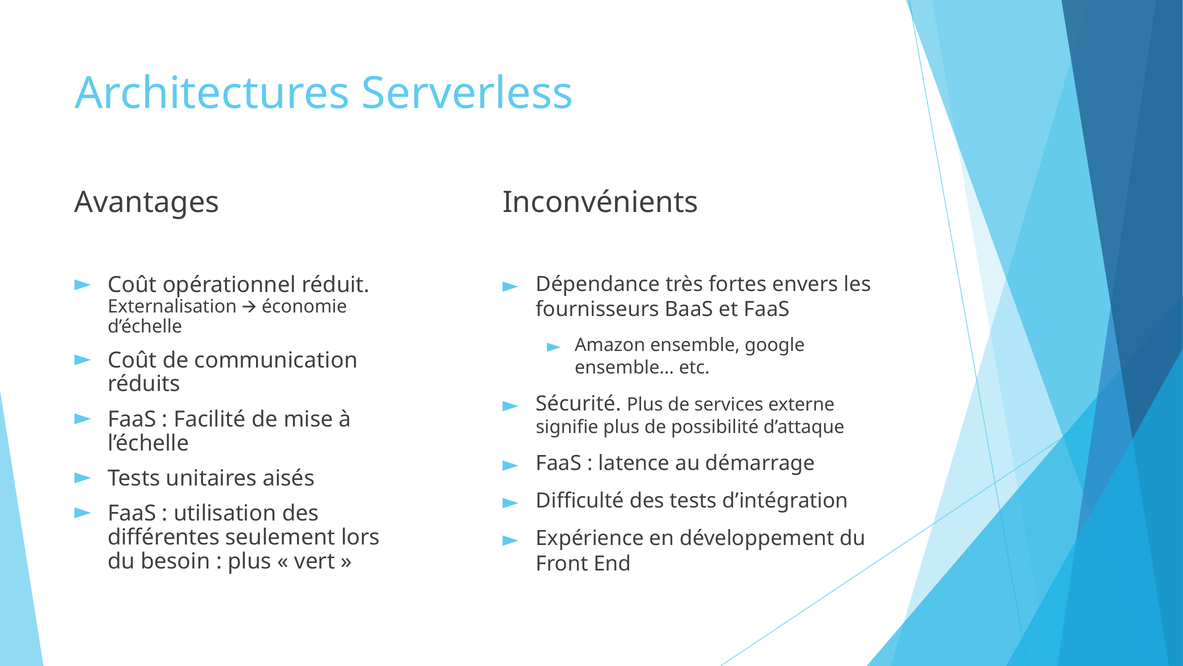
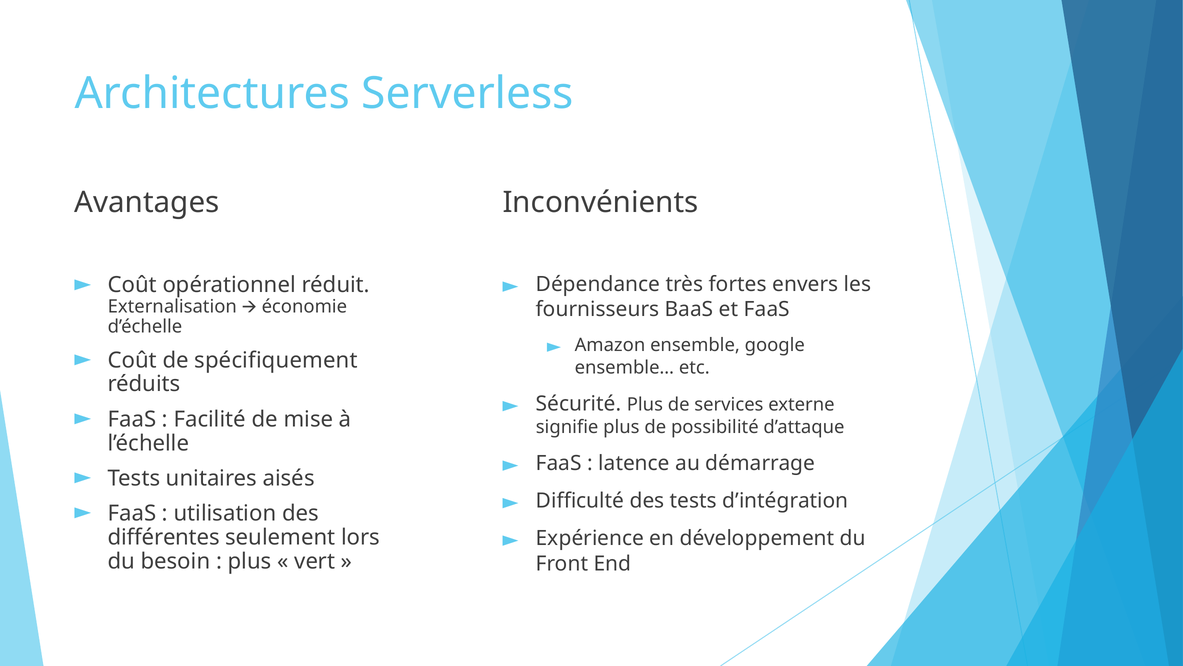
communication: communication -> spécifiquement (276, 360)
